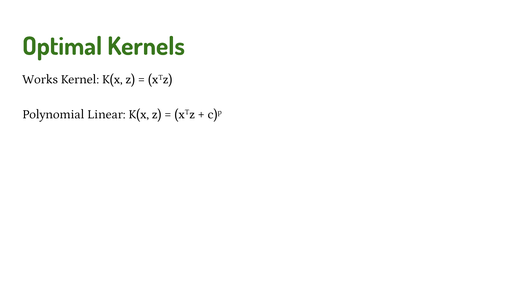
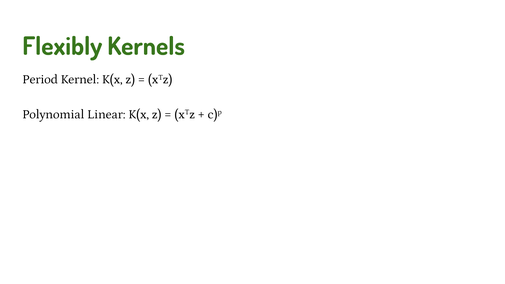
Optimal: Optimal -> Flexibly (62, 47)
Works: Works -> Period (40, 79)
